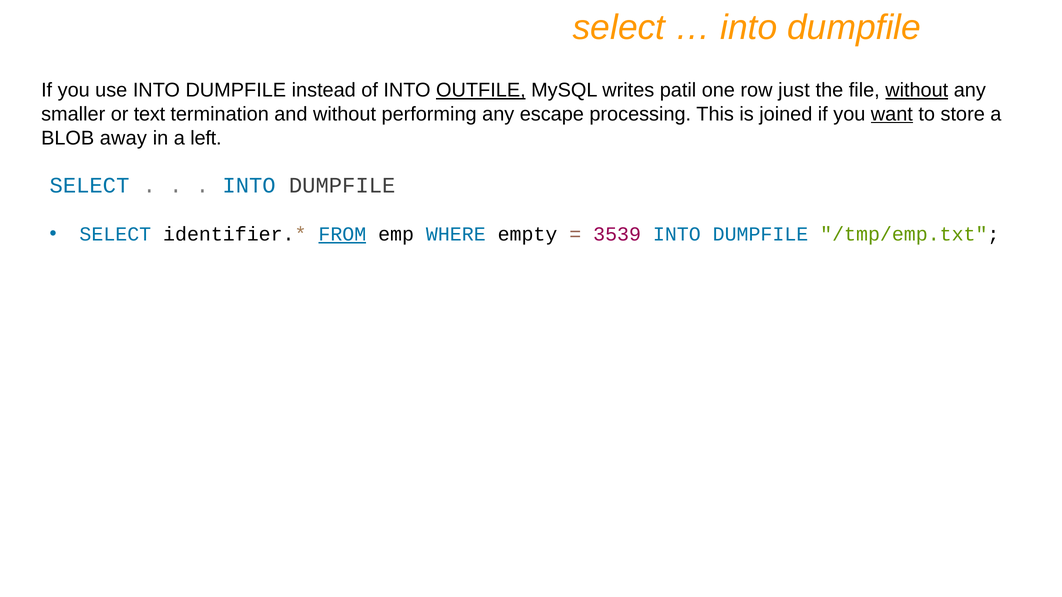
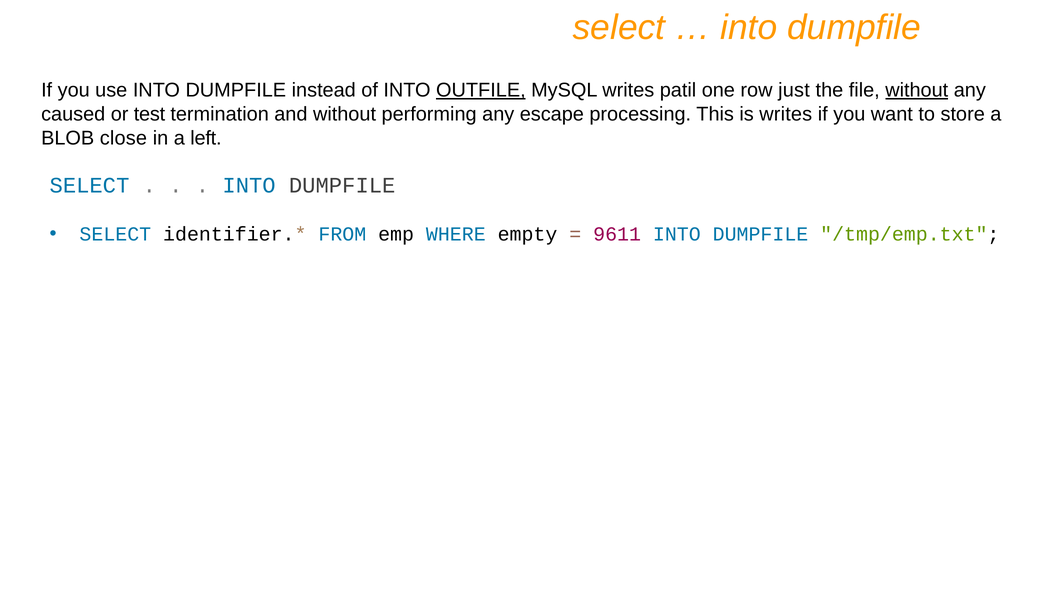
smaller: smaller -> caused (73, 114)
text: text -> test (150, 114)
is joined: joined -> writes (786, 114)
want underline: present -> none (892, 114)
away: away -> close (123, 138)
FROM underline: present -> none (342, 234)
3539: 3539 -> 9611 (617, 234)
